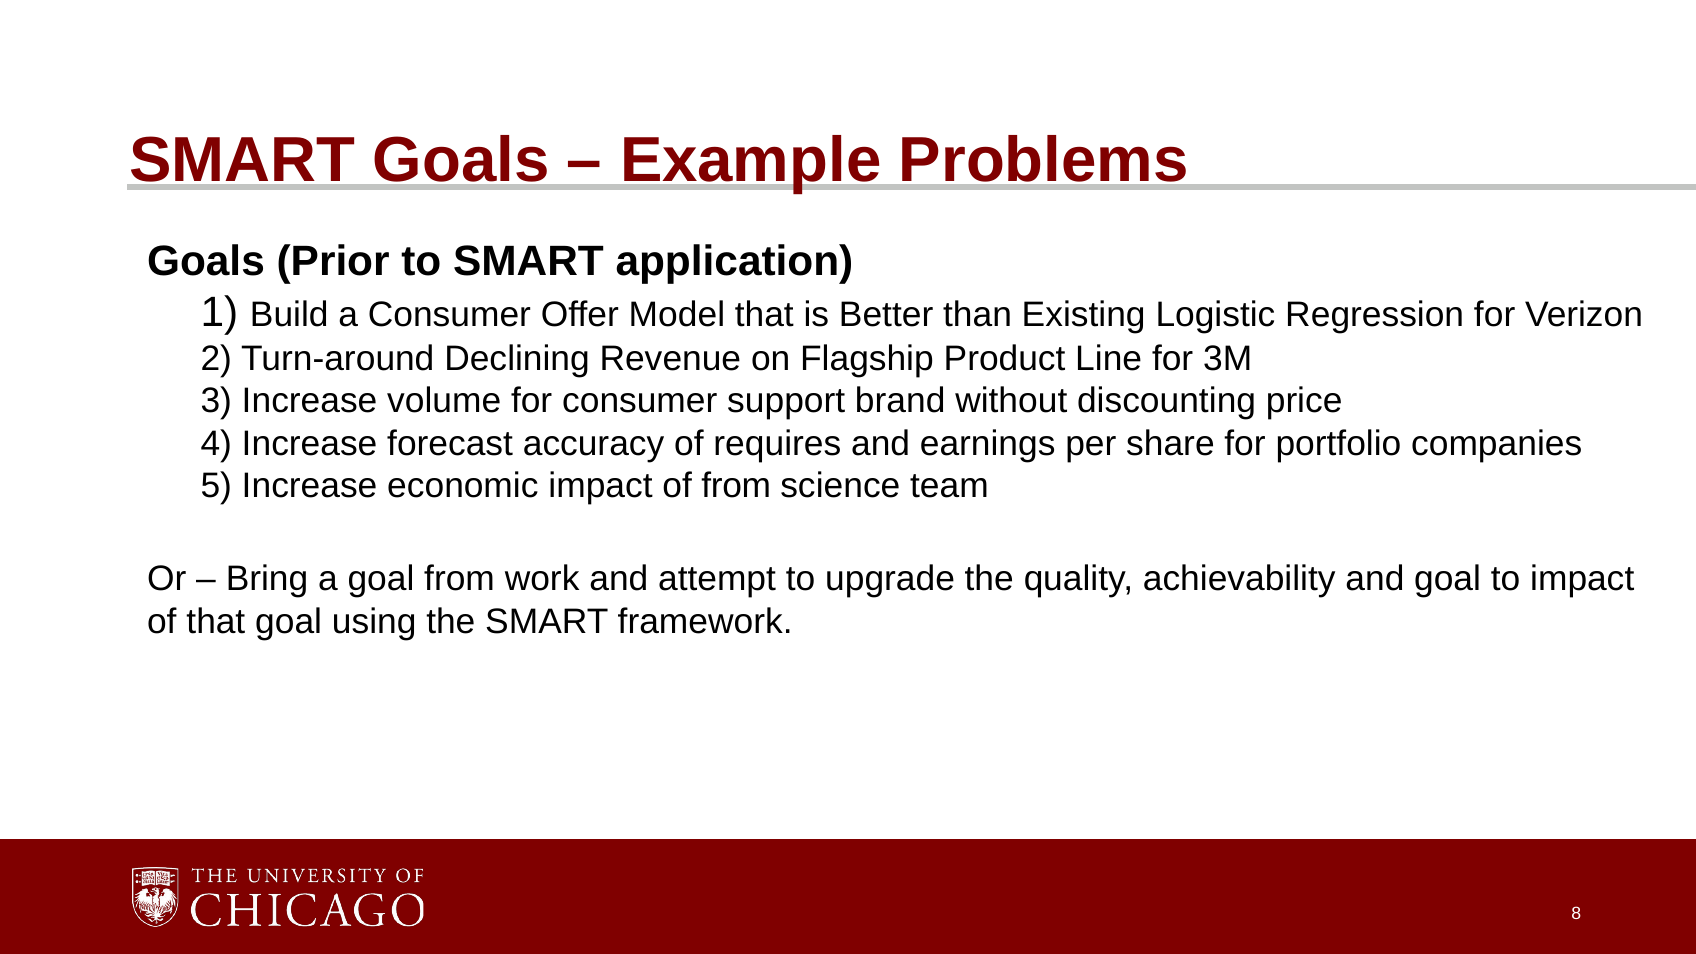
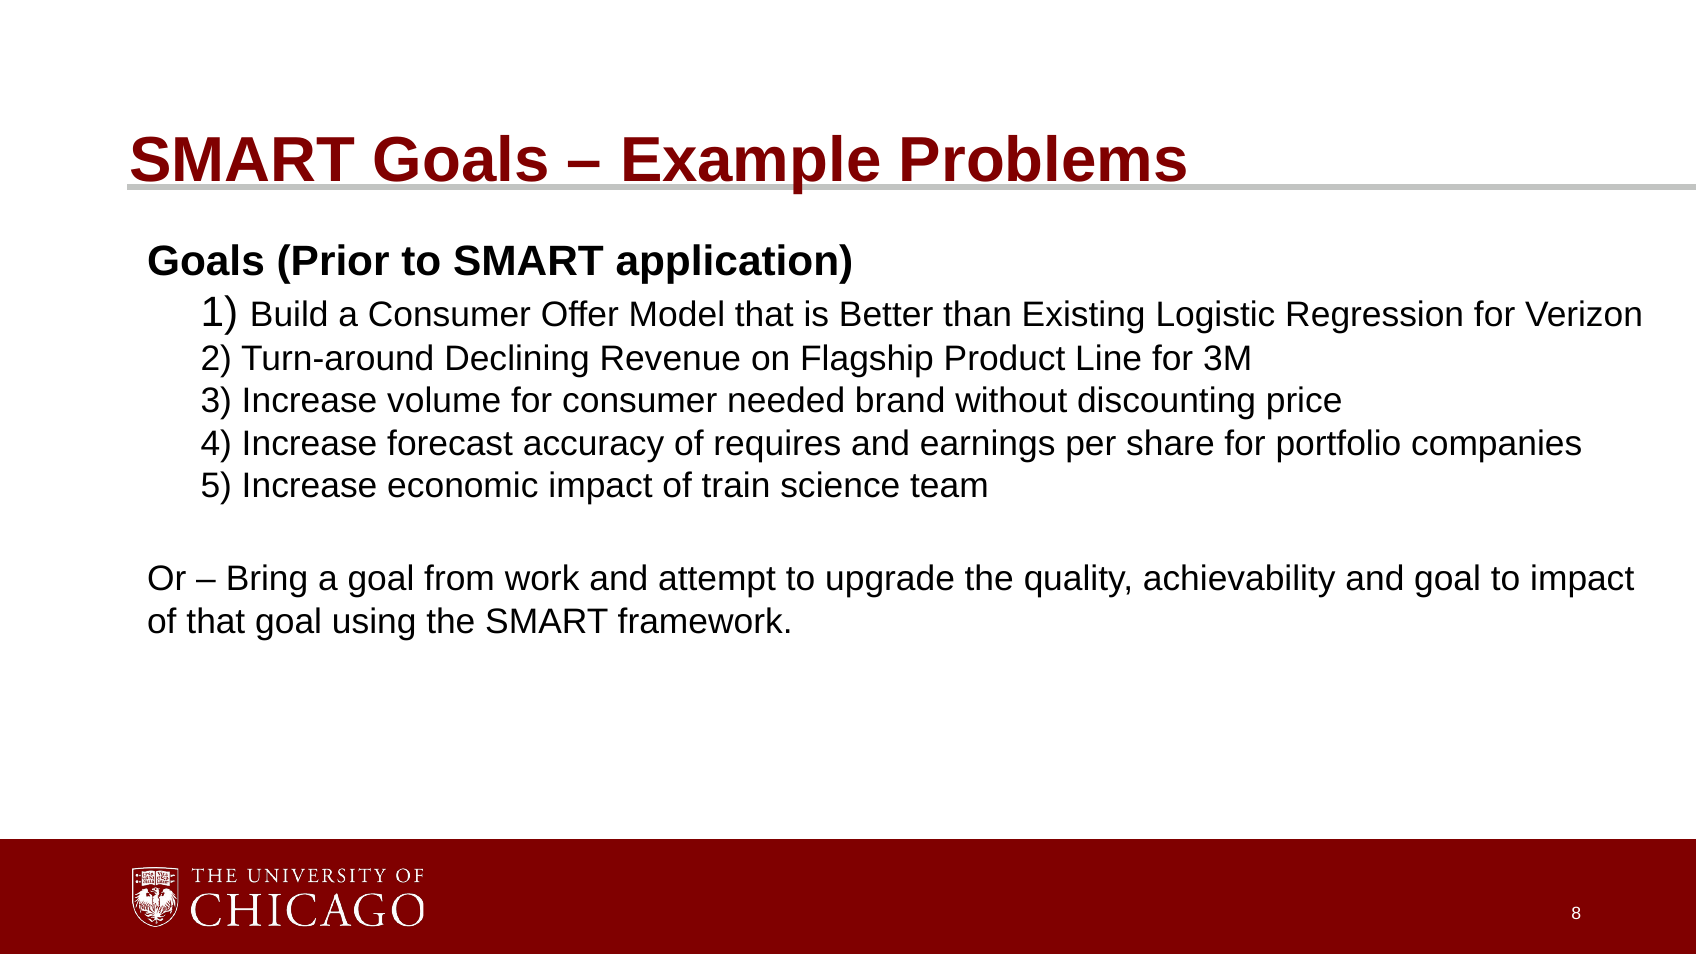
support: support -> needed (786, 401)
of from: from -> train (736, 486)
